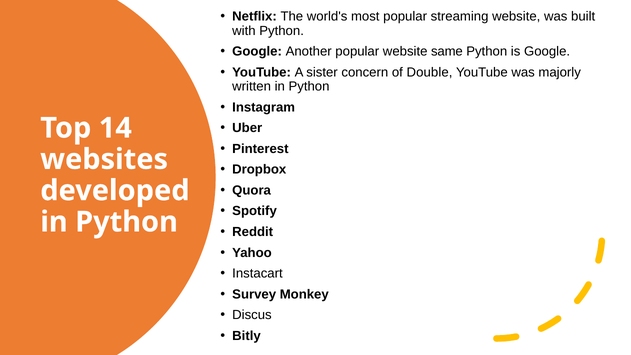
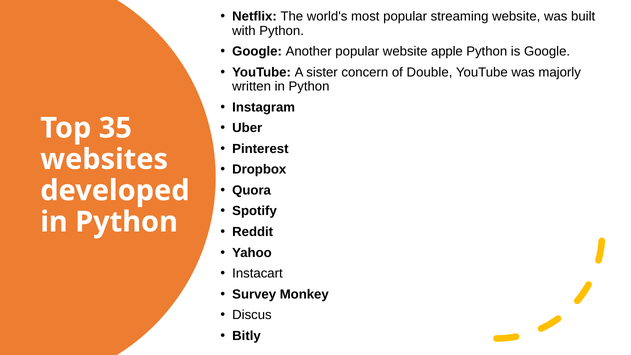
same: same -> apple (447, 51)
14: 14 -> 35 (115, 128)
